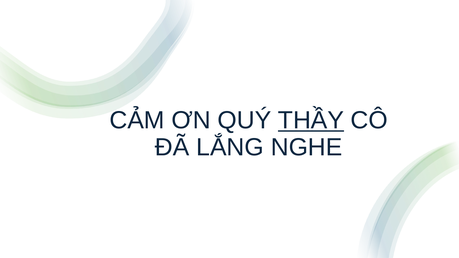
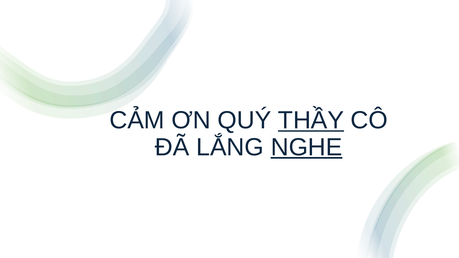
NGHE underline: none -> present (307, 147)
